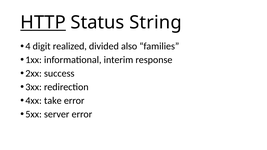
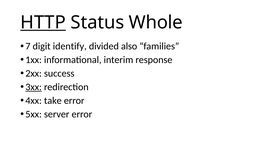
String: String -> Whole (156, 22)
4: 4 -> 7 (28, 46)
realized: realized -> identify (70, 46)
3xx underline: none -> present (34, 87)
